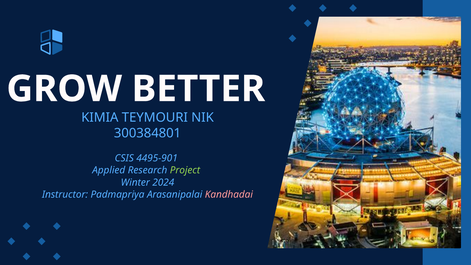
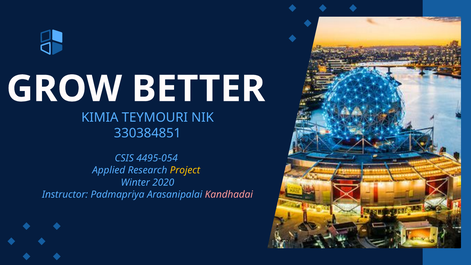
300384801: 300384801 -> 330384851 (148, 133)
4495-901: 4495-901 -> 4495-054 (157, 158)
Project colour: light green -> yellow (185, 170)
2024: 2024 -> 2020 (163, 182)
